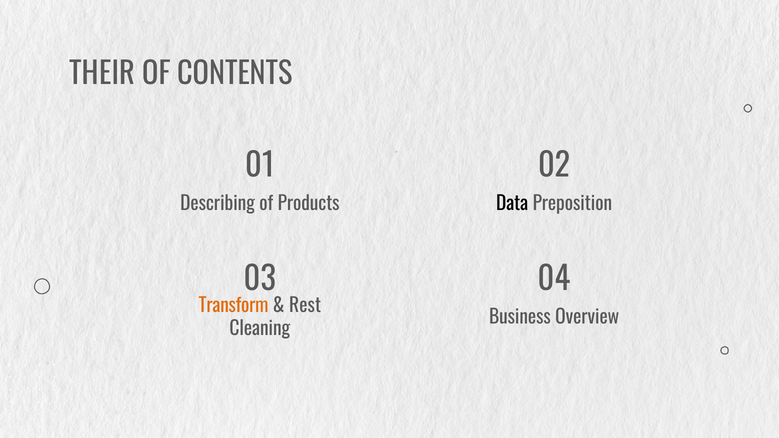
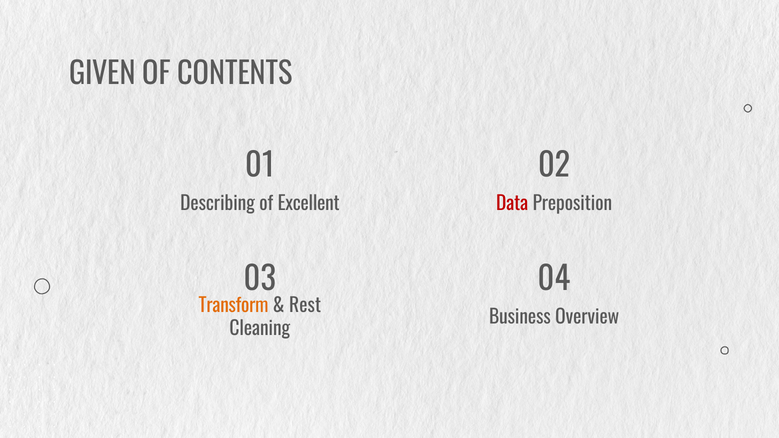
THEIR: THEIR -> GIVEN (102, 74)
Products: Products -> Excellent (309, 204)
Data colour: black -> red (512, 204)
